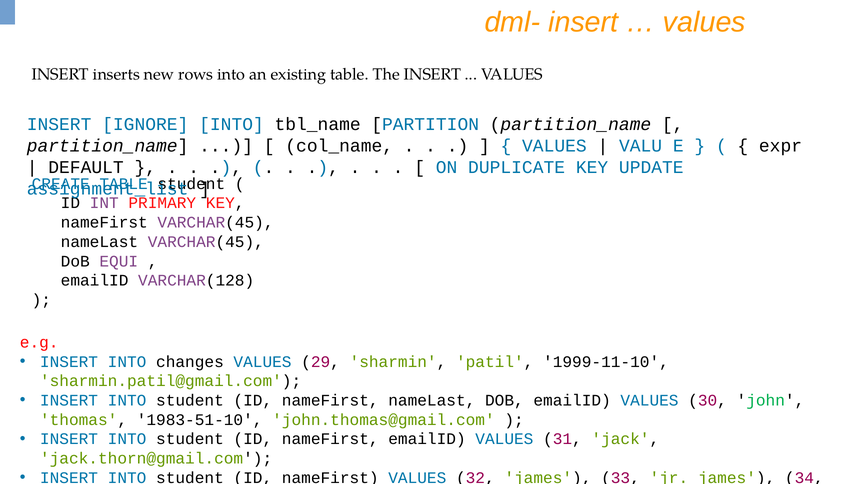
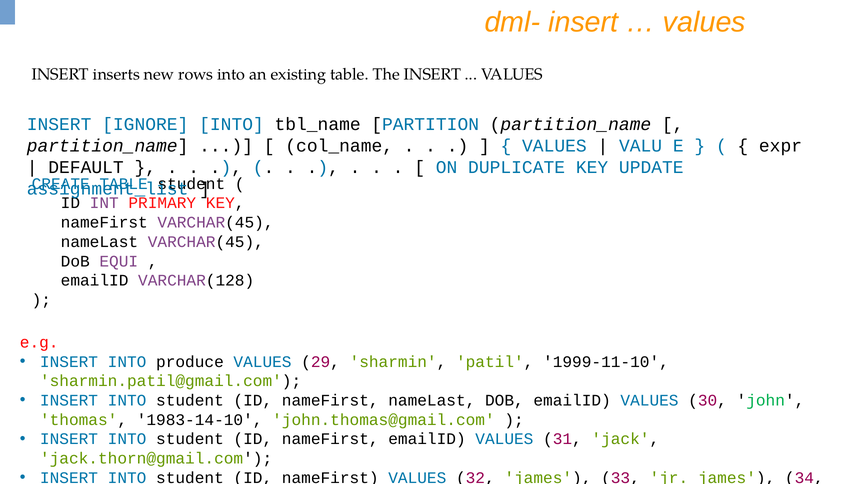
changes: changes -> produce (190, 362)
1983-51-10: 1983-51-10 -> 1983-14-10 (200, 420)
